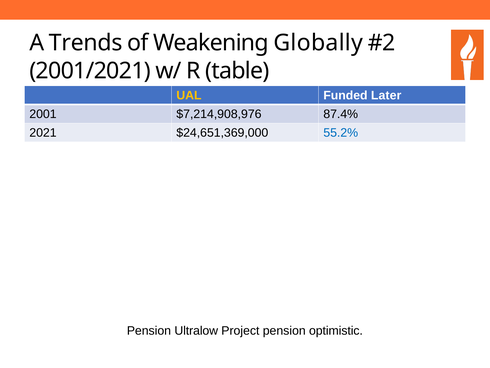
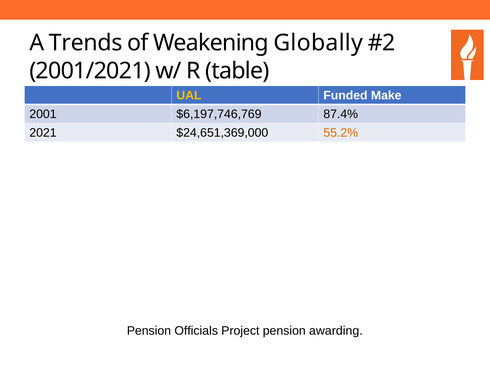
Later: Later -> Make (386, 95)
$7,214,908,976: $7,214,908,976 -> $6,197,746,769 (219, 114)
55.2% colour: blue -> orange (341, 133)
Ultralow: Ultralow -> Officials (196, 330)
optimistic: optimistic -> awarding (336, 330)
